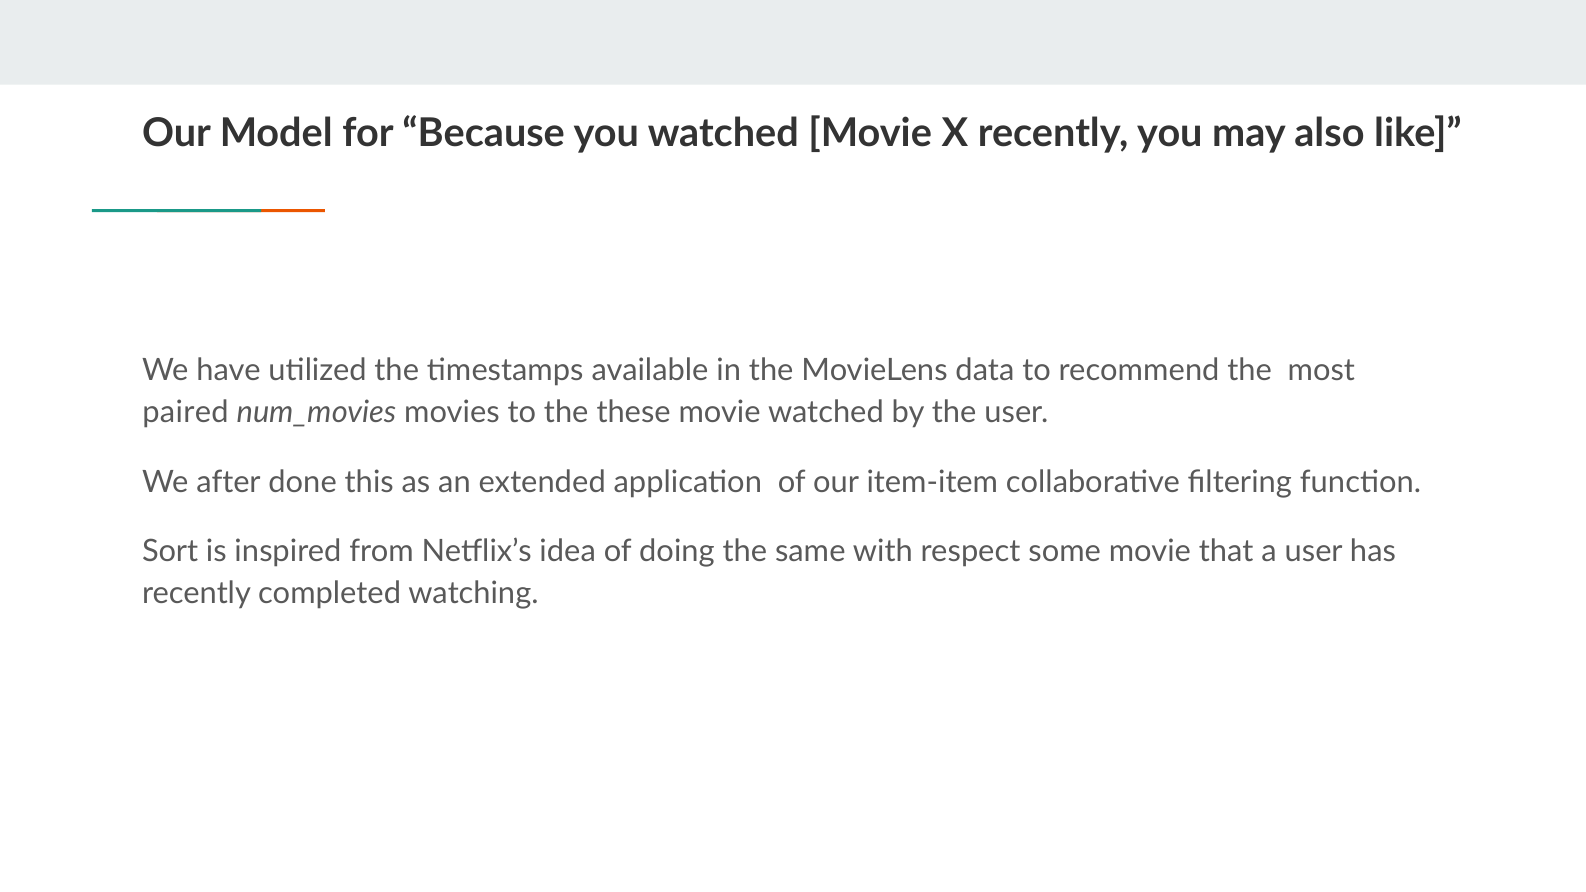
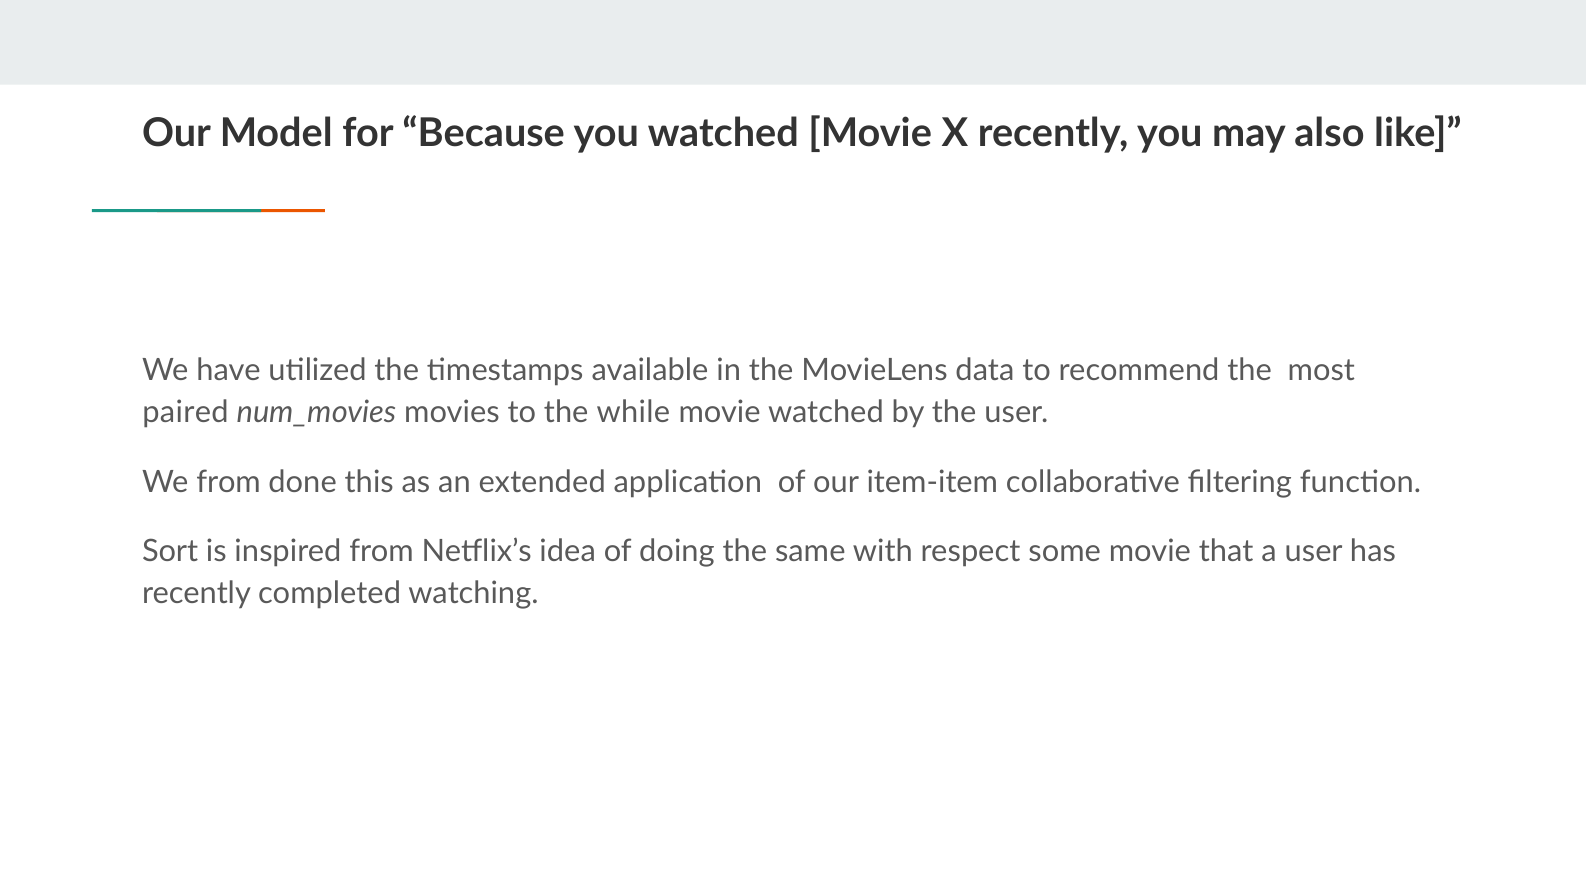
these: these -> while (633, 413)
We after: after -> from (229, 482)
